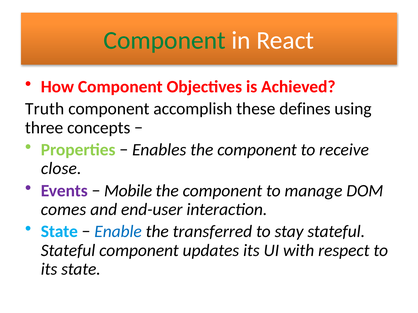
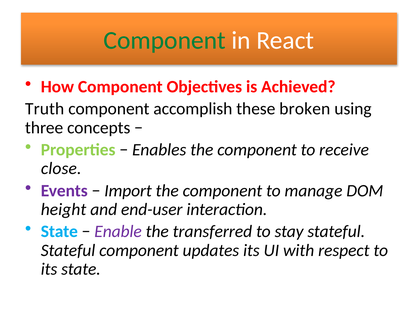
defines: defines -> broken (305, 109)
Mobile: Mobile -> Import (128, 191)
comes: comes -> height (64, 210)
Enable colour: blue -> purple (118, 232)
